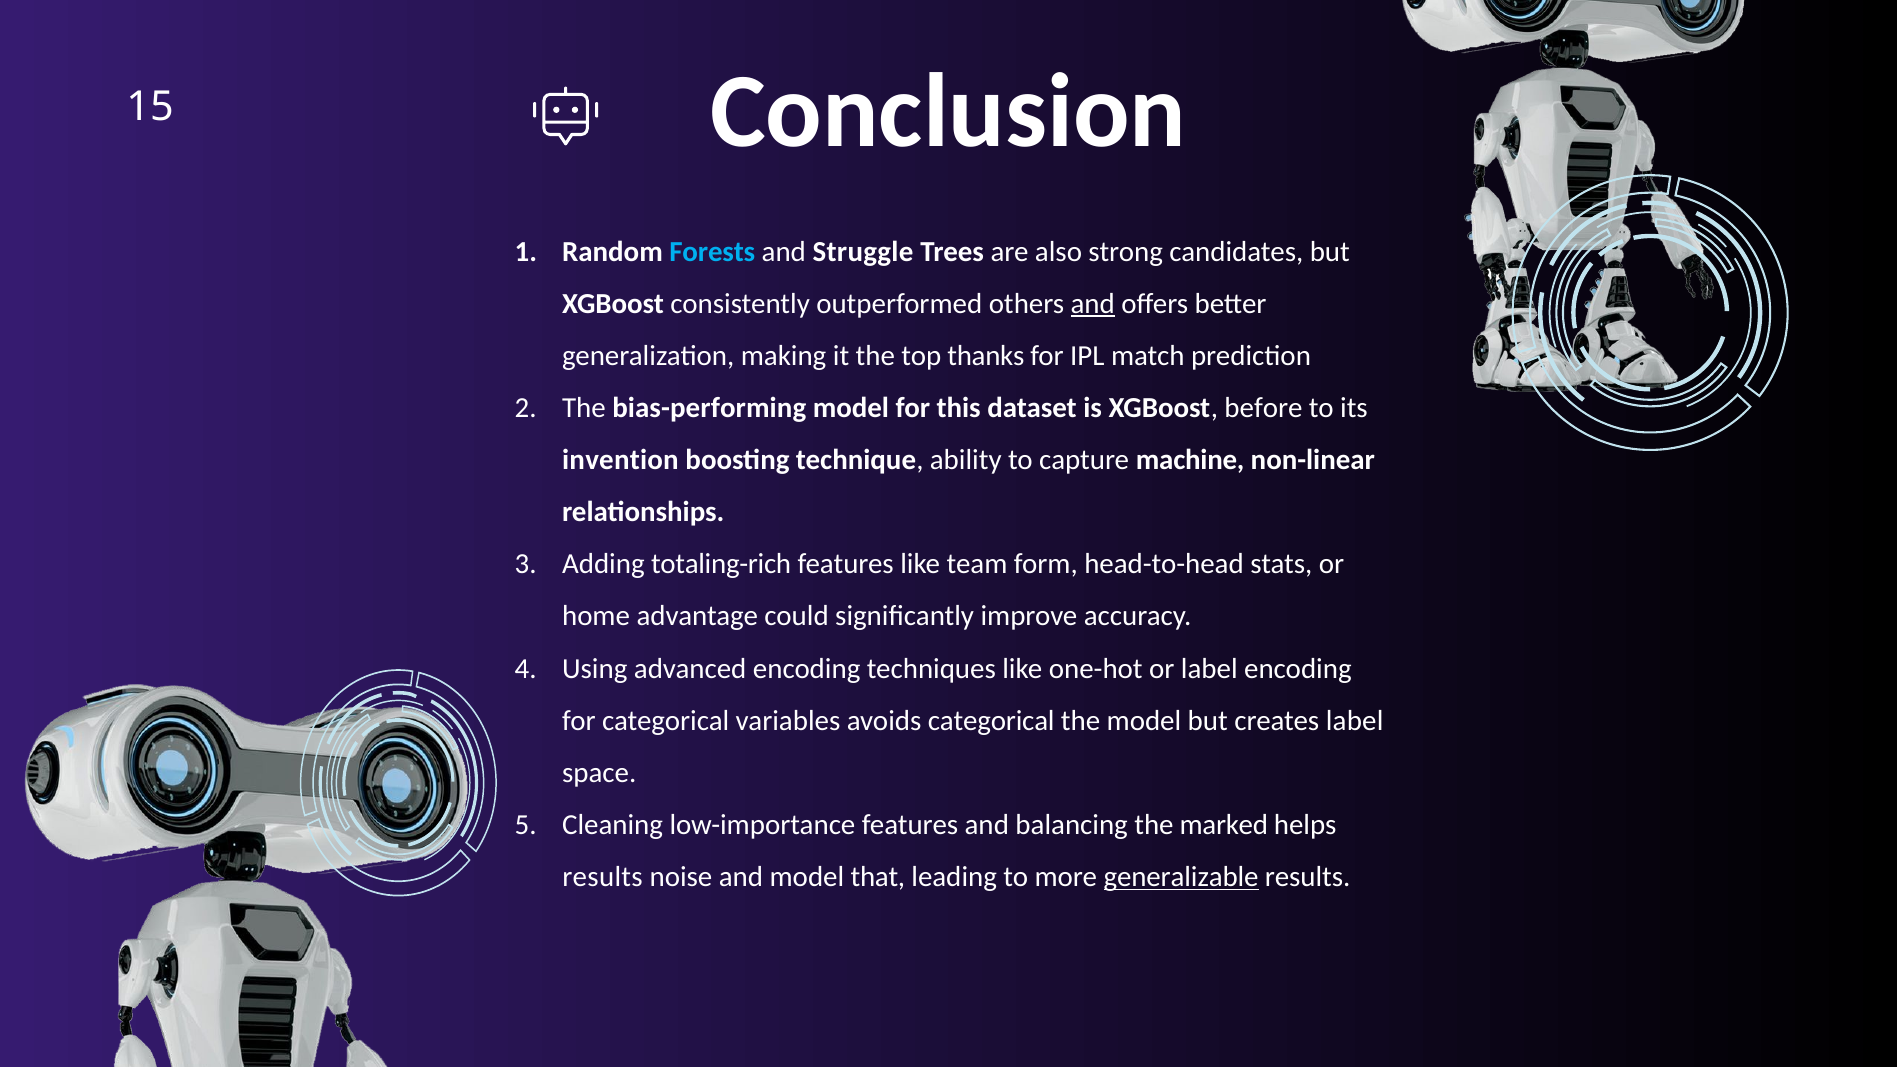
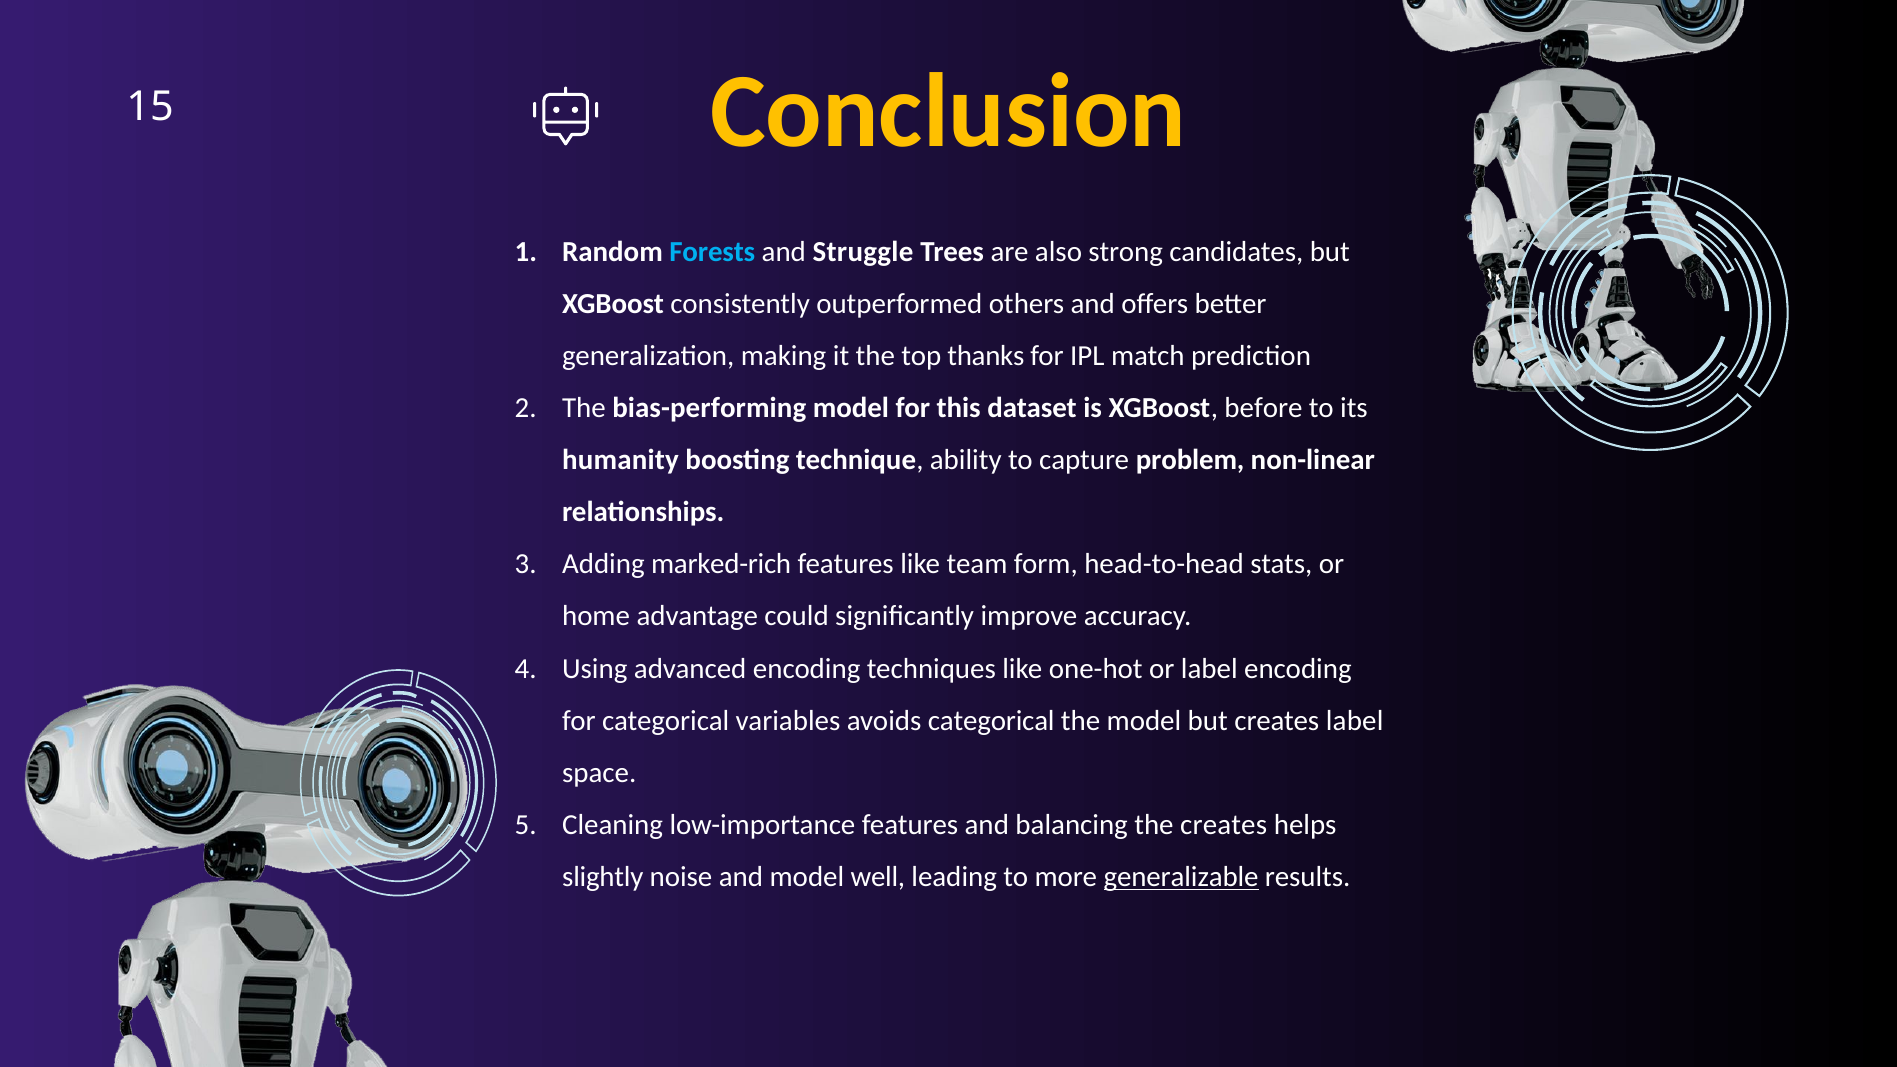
Conclusion colour: white -> yellow (948, 112)
and underline: present -> none (1093, 304)
invention: invention -> humanity (620, 460)
machine: machine -> problem (1190, 460)
totaling-rich: totaling-rich -> marked-rich (721, 564)
the marked: marked -> creates (1224, 825)
results: results -> slightly (603, 877)
that: that -> well (878, 877)
